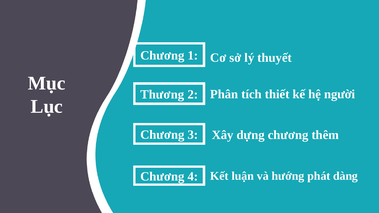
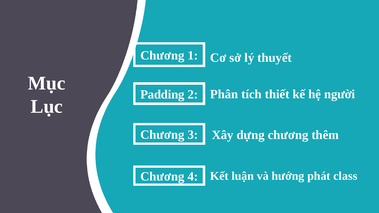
Thương: Thương -> Padding (162, 95)
dàng: dàng -> class (345, 176)
